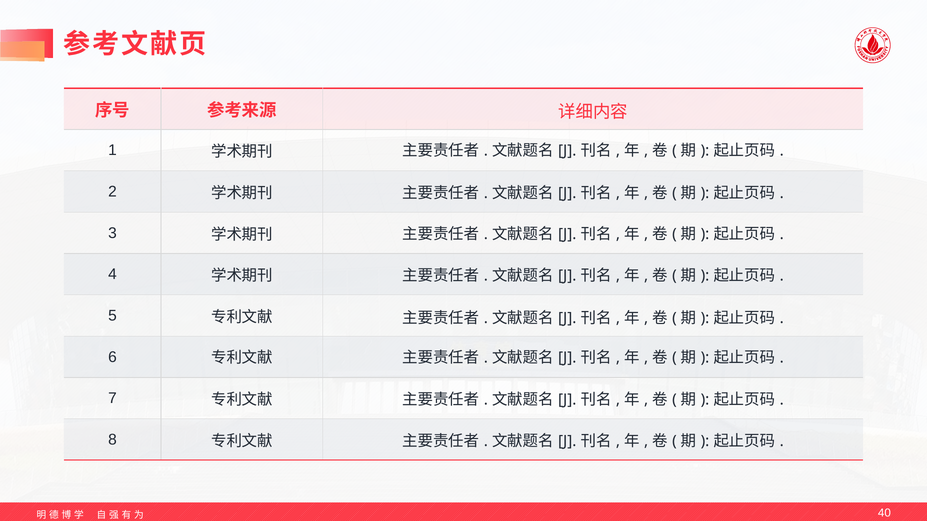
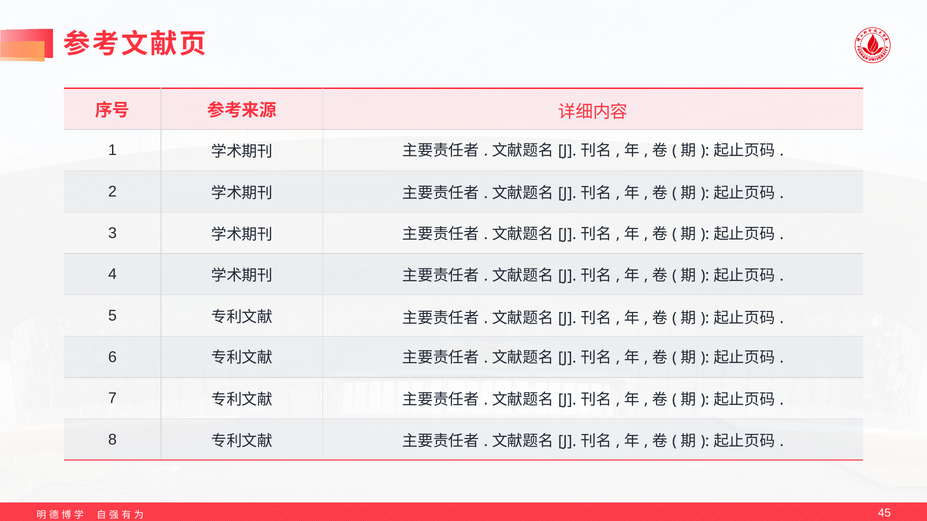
40: 40 -> 45 (884, 513)
